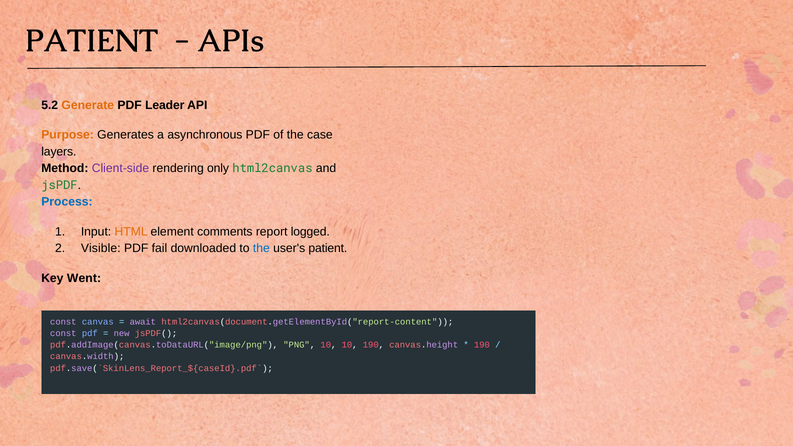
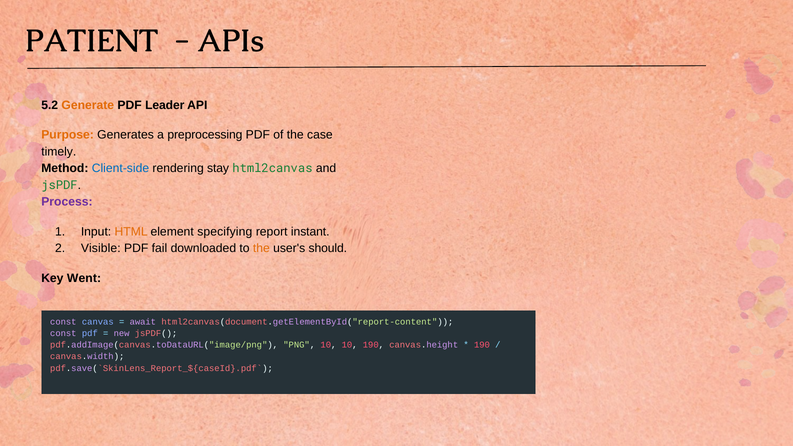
asynchronous: asynchronous -> preprocessing (205, 135)
layers: layers -> timely (59, 152)
Client-side colour: purple -> blue (120, 168)
only: only -> stay (218, 168)
Process colour: blue -> purple (67, 202)
comments: comments -> specifying (225, 232)
logged: logged -> instant (310, 232)
the colour: blue -> orange (261, 248)
user's patient: patient -> should (328, 248)
